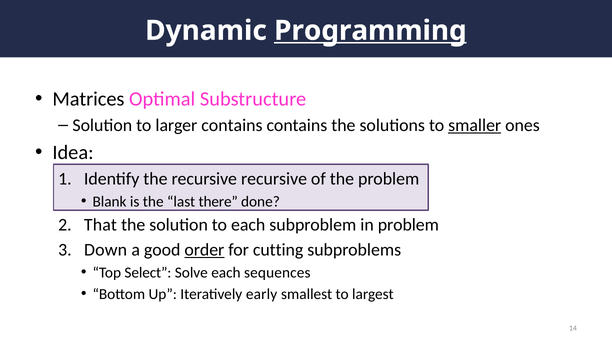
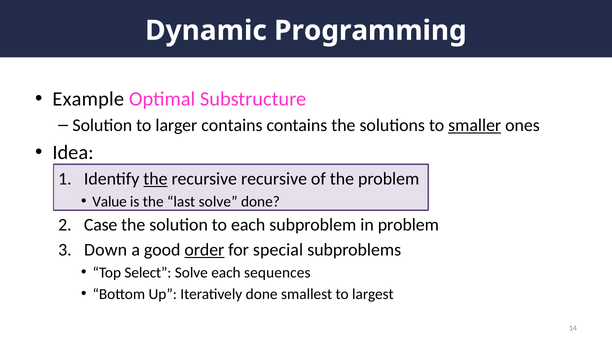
Programming underline: present -> none (370, 31)
Matrices: Matrices -> Example (88, 99)
the underline: none -> present (155, 179)
Blank: Blank -> Value (110, 202)
last there: there -> solve (218, 202)
That: That -> Case (101, 225)
cutting: cutting -> special (278, 250)
Iteratively early: early -> done (262, 294)
